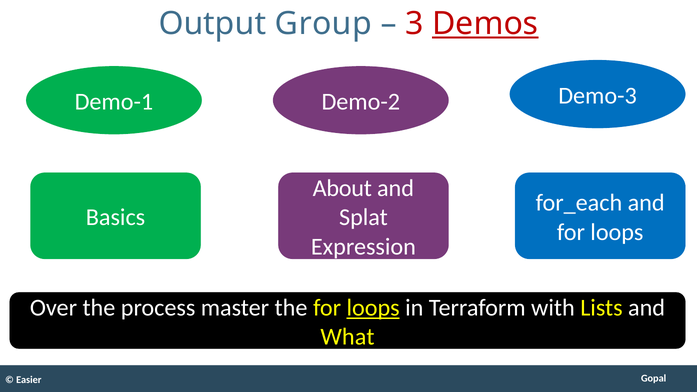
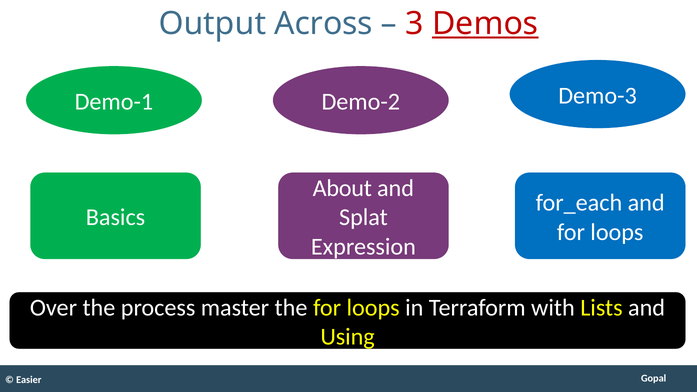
Group: Group -> Across (324, 24)
loops underline: present -> none (373, 308)
What: What -> Using (348, 337)
